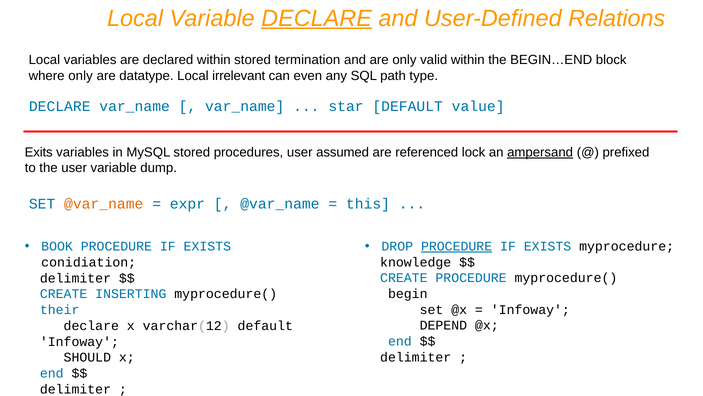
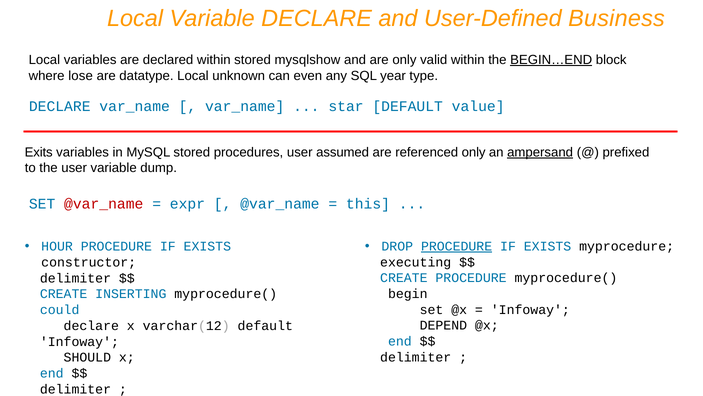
DECLARE underline: present -> none (317, 18)
Relations: Relations -> Business (617, 18)
termination: termination -> mysqlshow (307, 60)
BEGIN…END underline: none -> present (551, 60)
where only: only -> lose (81, 76)
irrelevant: irrelevant -> unknown (239, 76)
path: path -> year (393, 76)
referenced lock: lock -> only (474, 152)
@var_name colour: orange -> red (104, 204)
BOOK: BOOK -> HOUR (57, 246)
knowledge: knowledge -> executing (416, 262)
conidiation: conidiation -> constructor (89, 262)
their: their -> could (60, 310)
